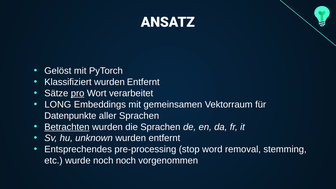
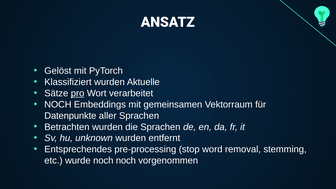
Klassifiziert wurden Entfernt: Entfernt -> Aktuelle (143, 82)
LONG: LONG -> NOCH (58, 105)
Betrachten underline: present -> none (67, 127)
